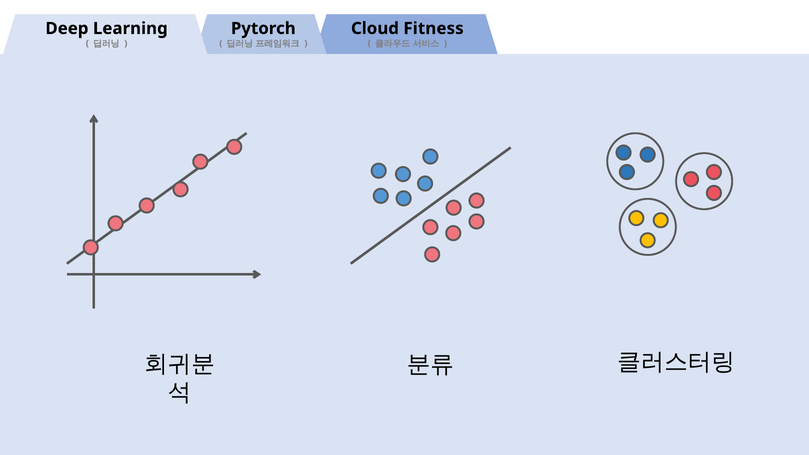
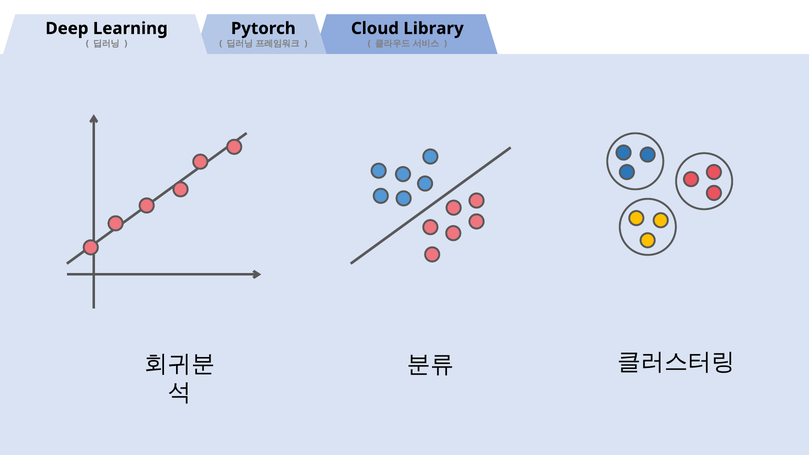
Fitness: Fitness -> Library (434, 28)
